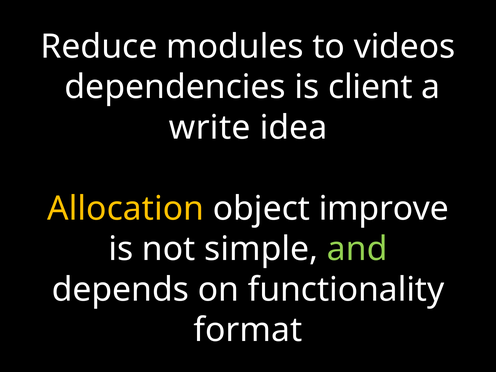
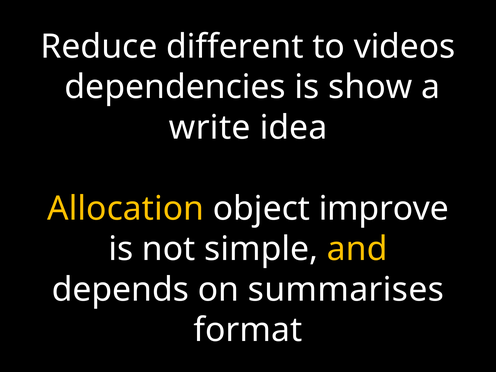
modules: modules -> different (235, 47)
client: client -> show (370, 87)
and colour: light green -> yellow (357, 249)
functionality: functionality -> summarises (346, 290)
